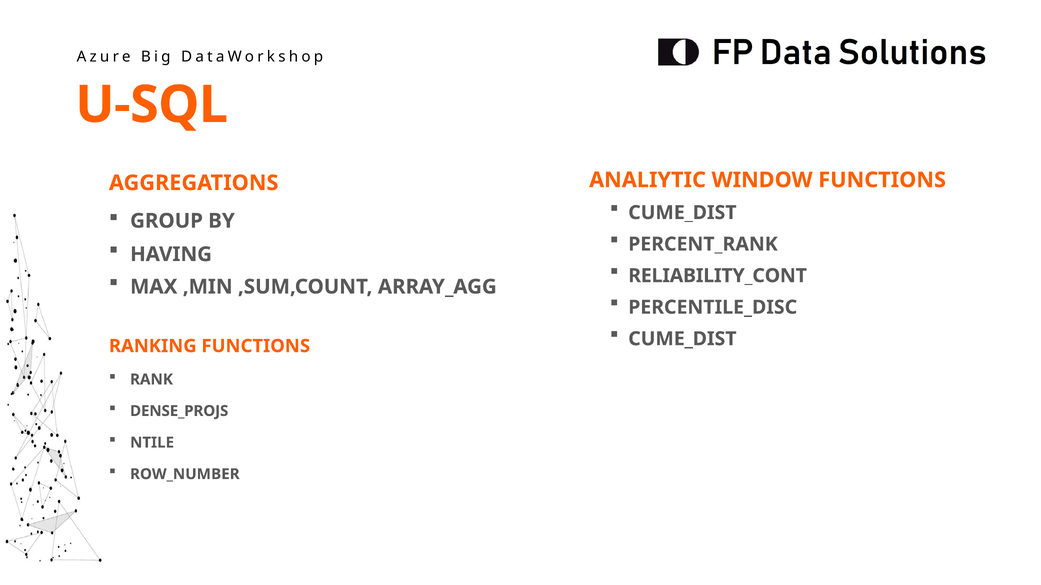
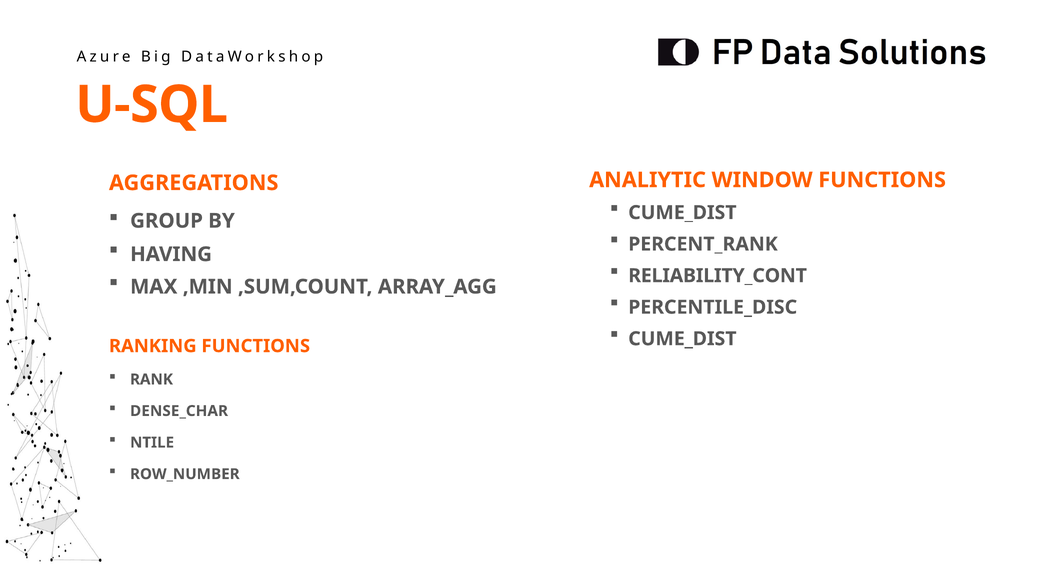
DENSE_PROJS: DENSE_PROJS -> DENSE_CHAR (179, 411)
